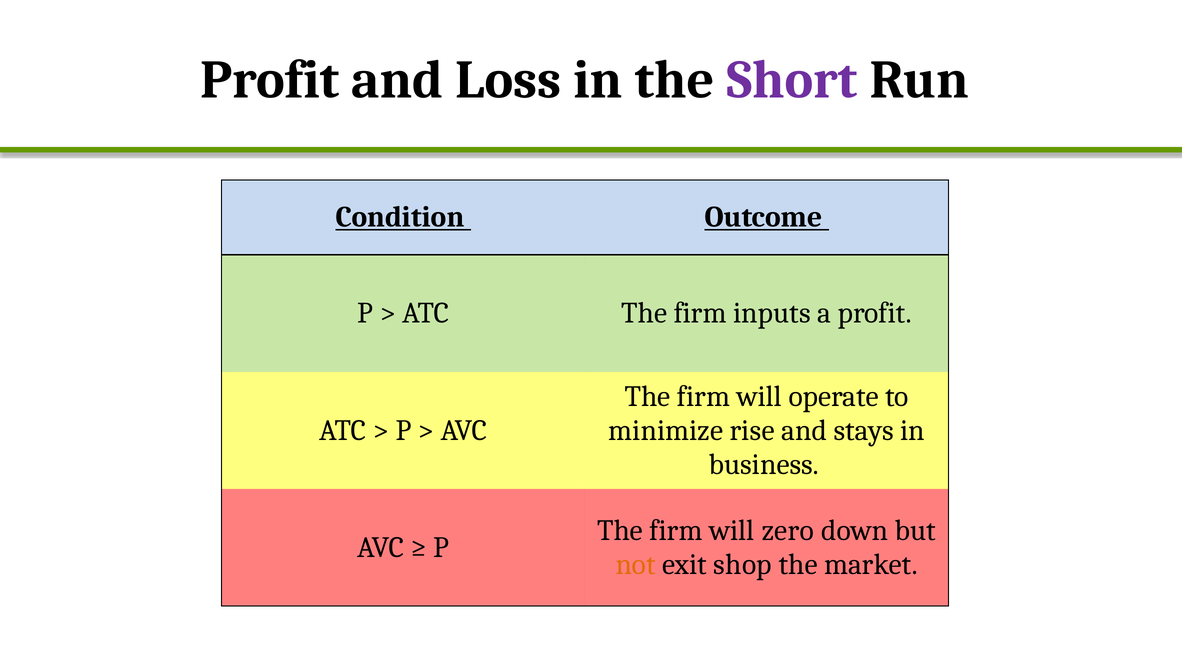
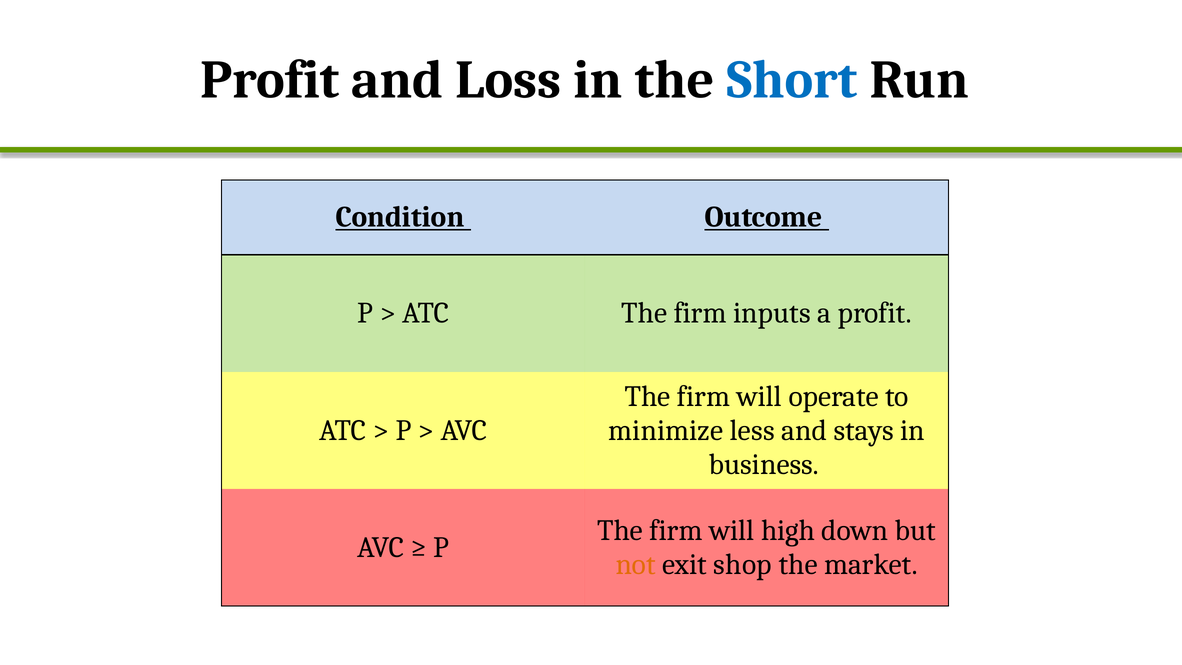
Short colour: purple -> blue (792, 80)
rise: rise -> less (752, 430)
zero: zero -> high (788, 530)
